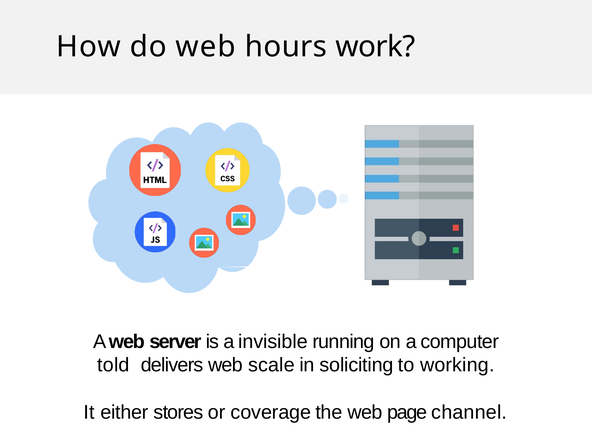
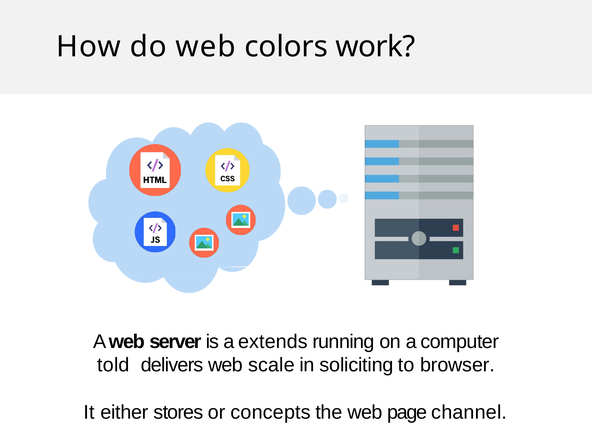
hours: hours -> colors (286, 47)
invisible: invisible -> extends (273, 342)
working: working -> browser (457, 365)
coverage: coverage -> concepts (271, 412)
